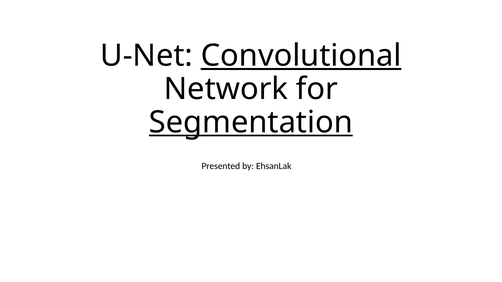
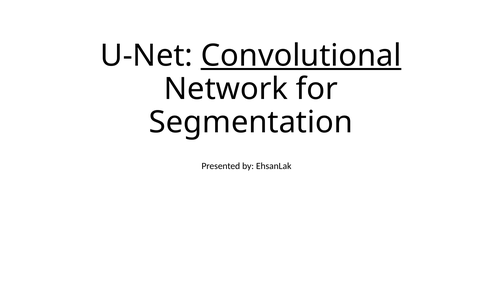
Segmentation underline: present -> none (251, 122)
